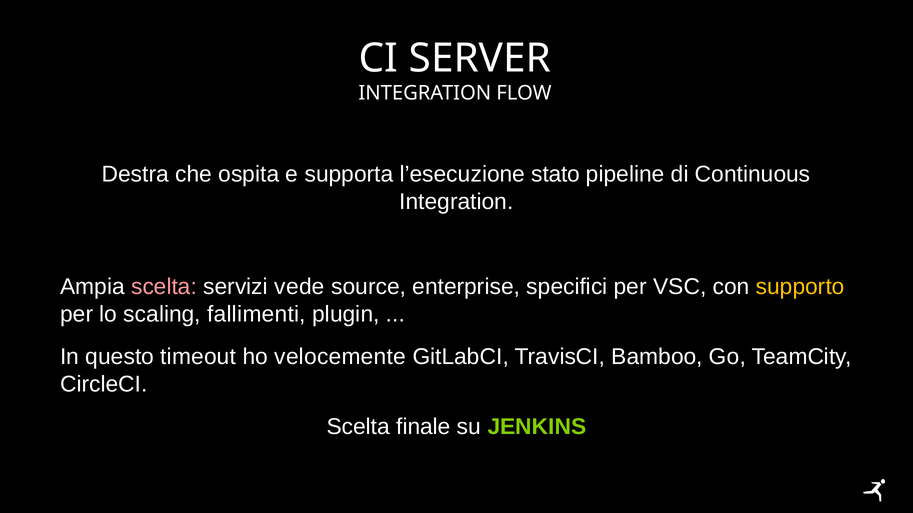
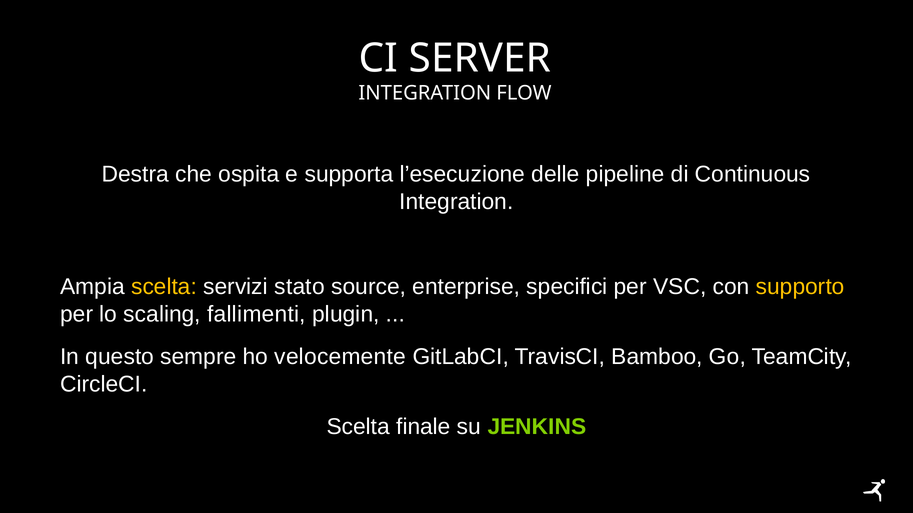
stato: stato -> delle (556, 175)
scelta colour: pink -> yellow (164, 287)
vede: vede -> stato (300, 287)
timeout: timeout -> sempre (198, 357)
